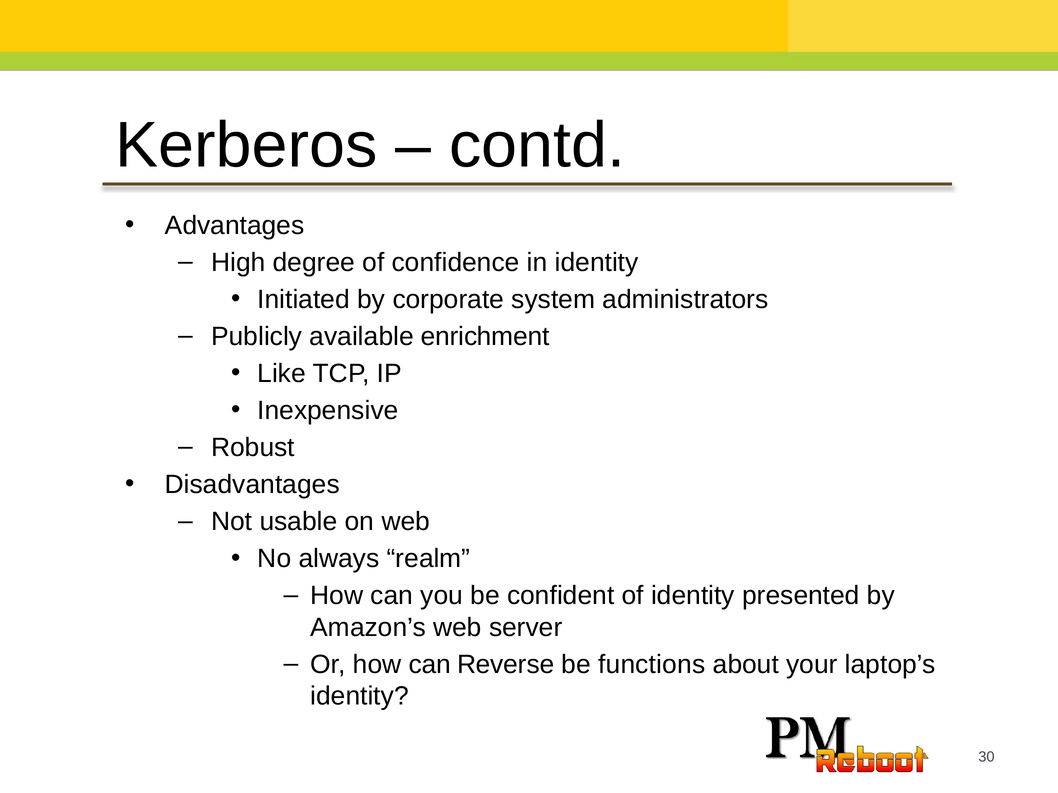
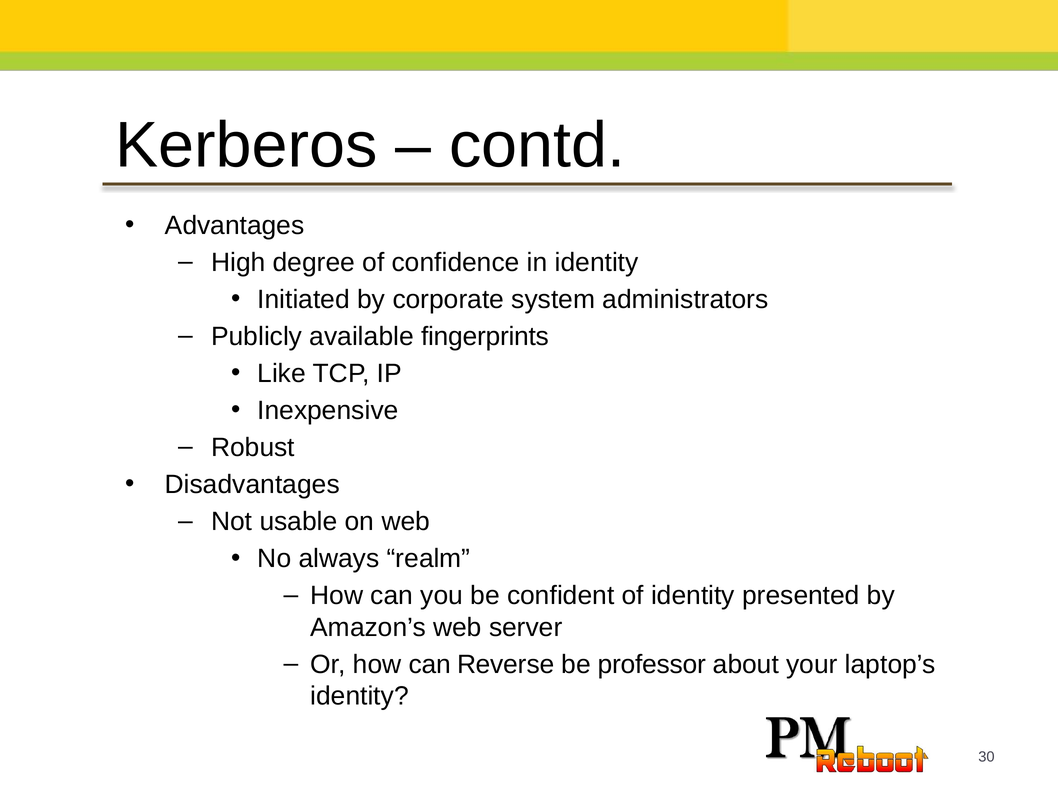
enrichment: enrichment -> fingerprints (485, 337)
functions: functions -> professor (652, 665)
